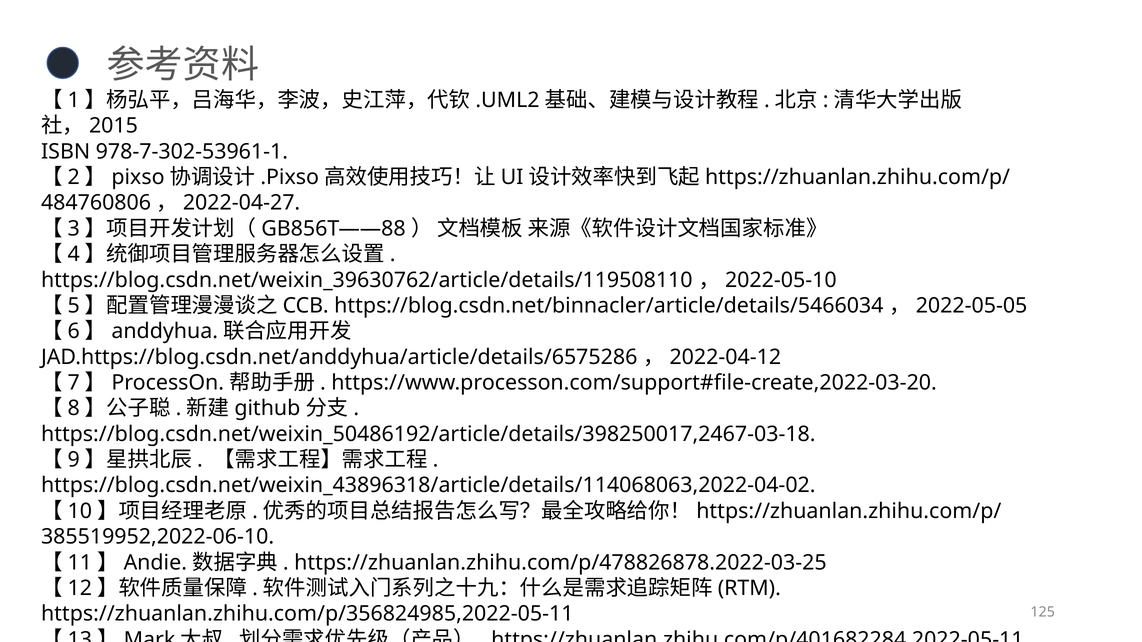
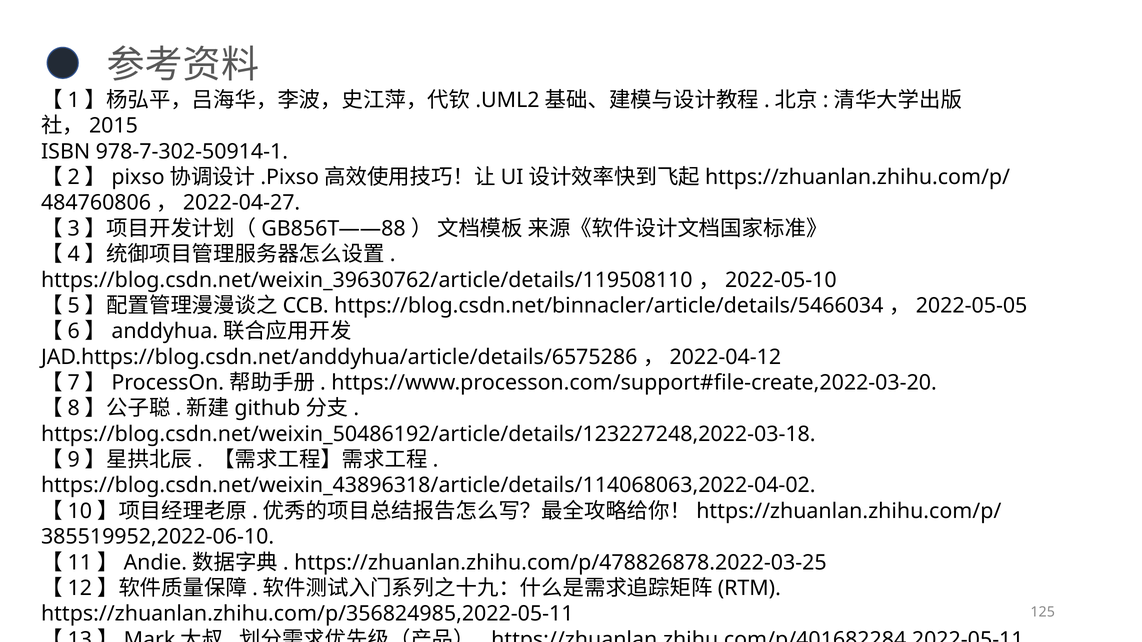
978-7-302-53961-1: 978-7-302-53961-1 -> 978-7-302-50914-1 (192, 152)
https://blog.csdn.net/weixin_50486192/article/details/398250017,2467-03-18: https://blog.csdn.net/weixin_50486192/article/details/398250017,2467-03-18 -> https://blog.csdn.net/weixin_50486192/article/details/123227248,2022-03-18 (428, 434)
